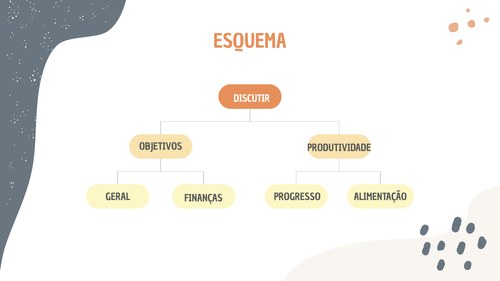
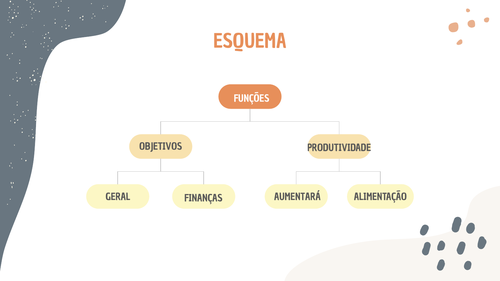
DISCUTIR: DISCUTIR -> FUNÇÕES (252, 99)
PROGRESSO: PROGRESSO -> AUMENTARÁ (297, 197)
